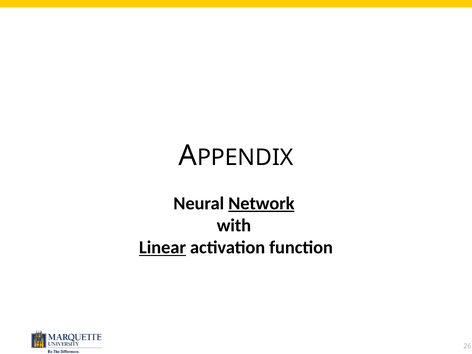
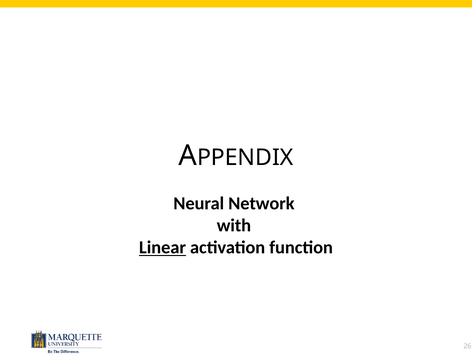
Network underline: present -> none (261, 203)
